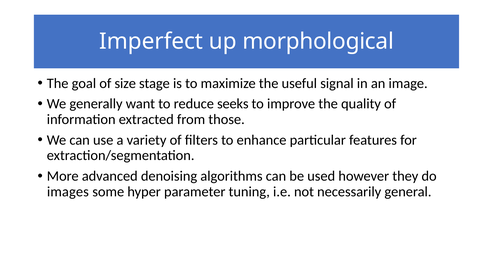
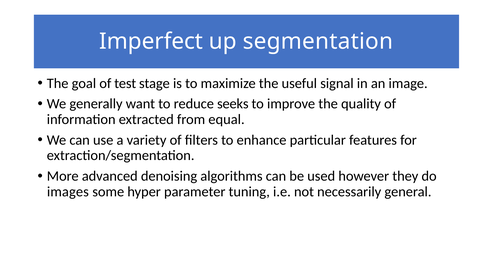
morphological: morphological -> segmentation (318, 41)
size: size -> test (125, 83)
those: those -> equal (227, 120)
